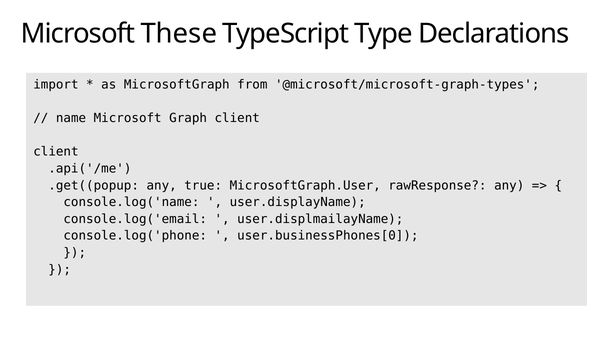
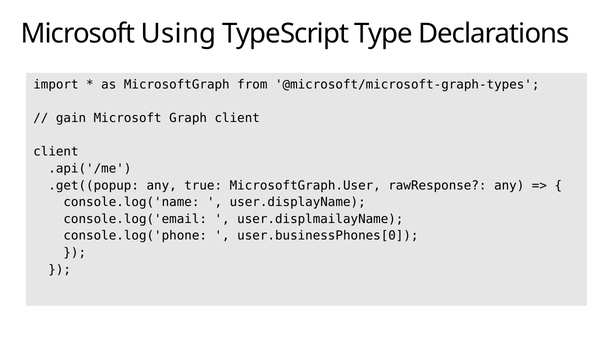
These: These -> Using (179, 34)
name: name -> gain (71, 118)
